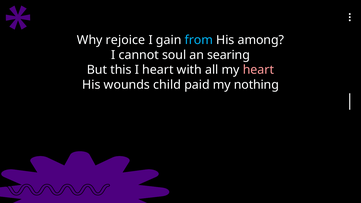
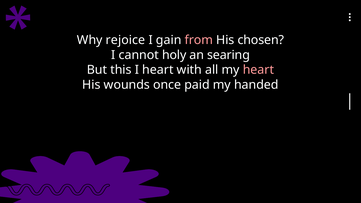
from colour: light blue -> pink (199, 40)
among: among -> chosen (261, 40)
soul: soul -> holy (174, 55)
child: child -> once (167, 85)
nothing: nothing -> handed (256, 85)
